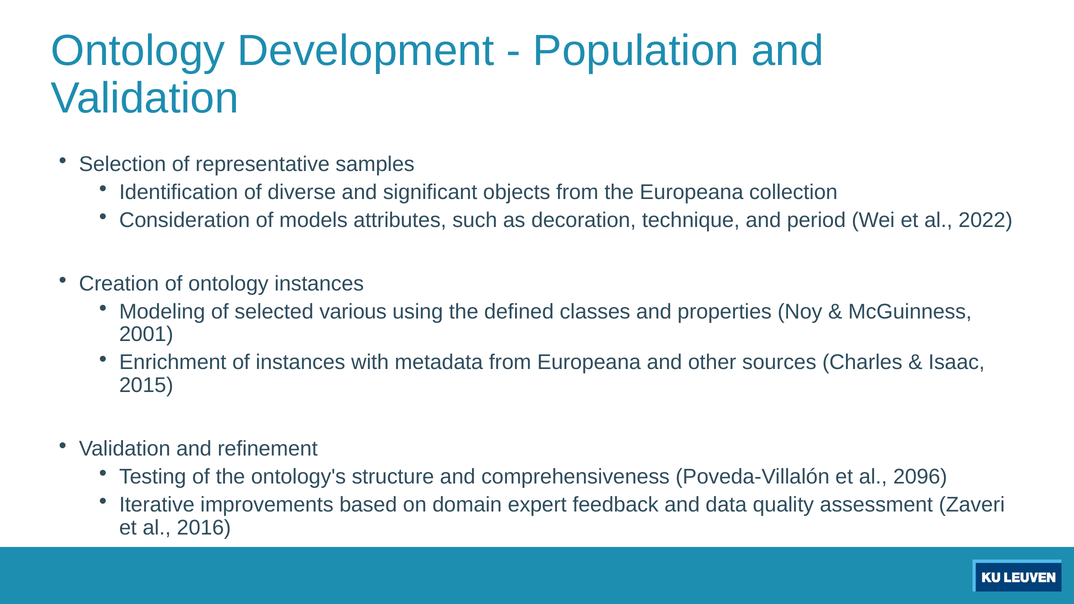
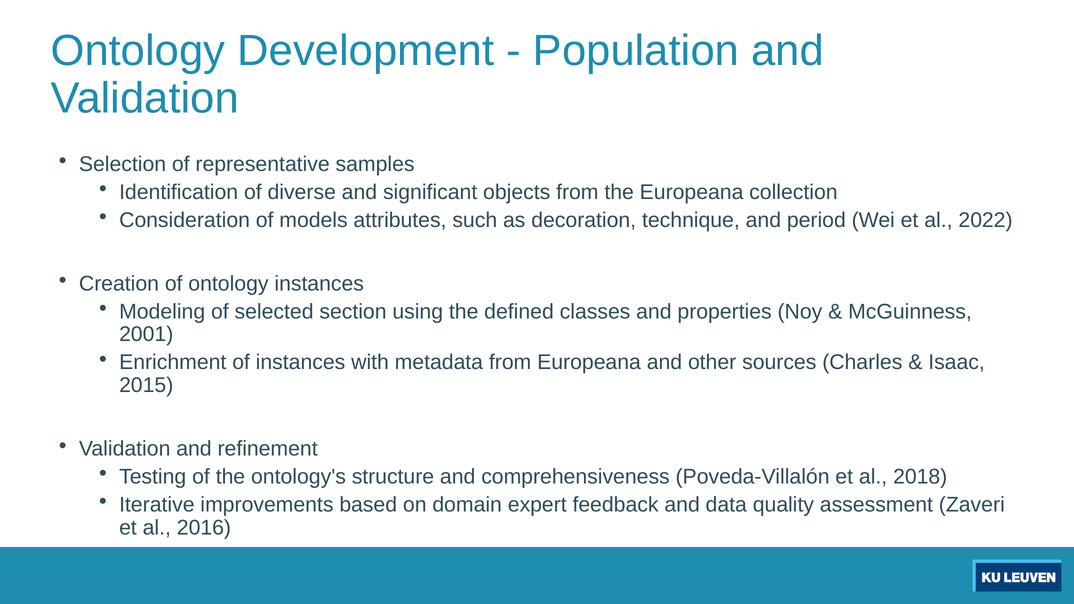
various: various -> section (353, 312)
2096: 2096 -> 2018 (920, 477)
